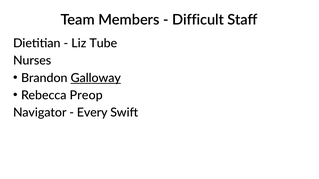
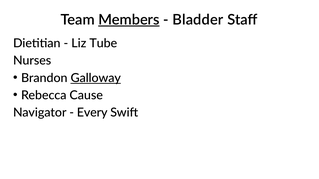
Members underline: none -> present (129, 20)
Difficult: Difficult -> Bladder (198, 20)
Preop: Preop -> Cause (86, 96)
